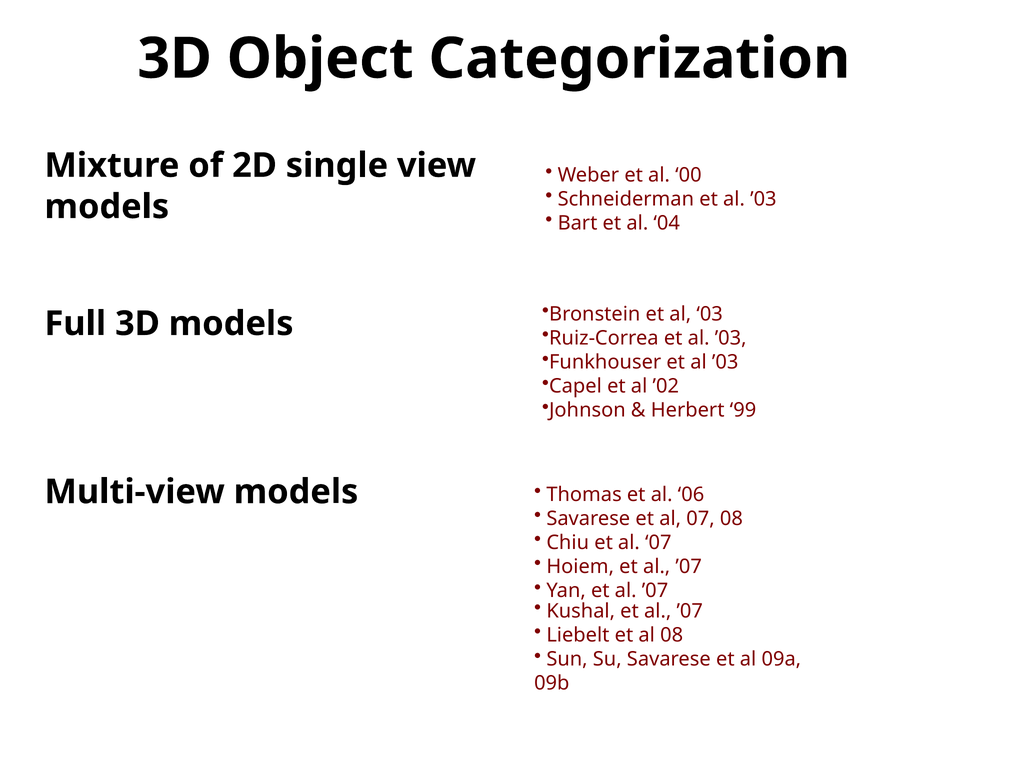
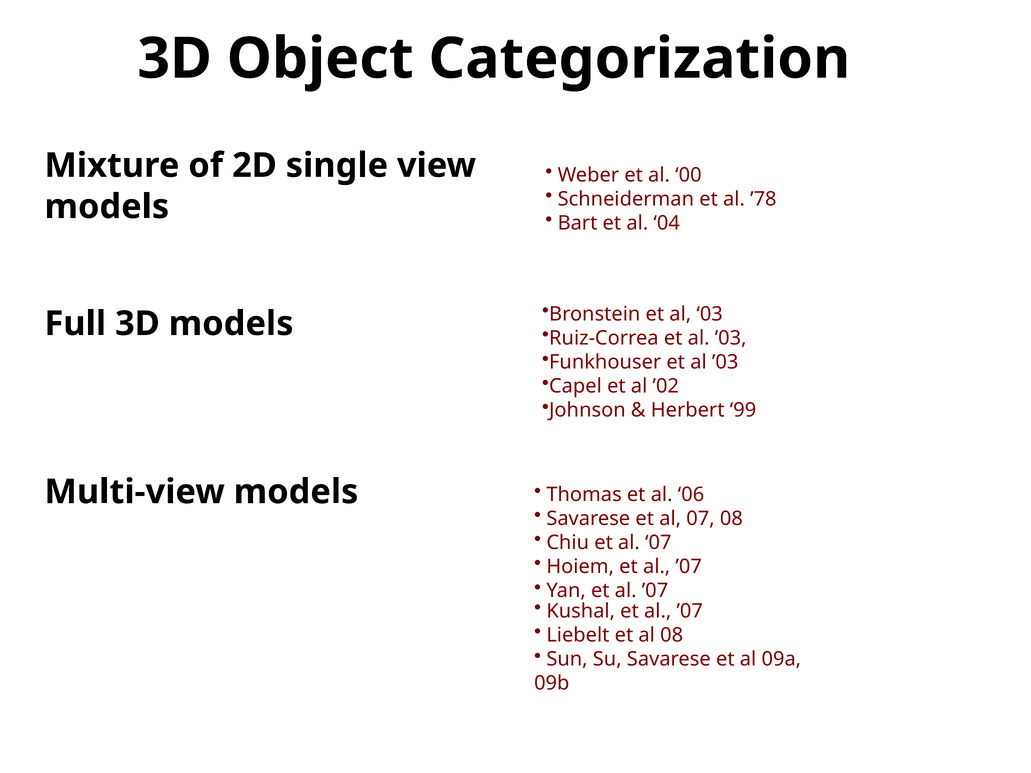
Schneiderman et al ’03: ’03 -> ’78 (763, 199)
